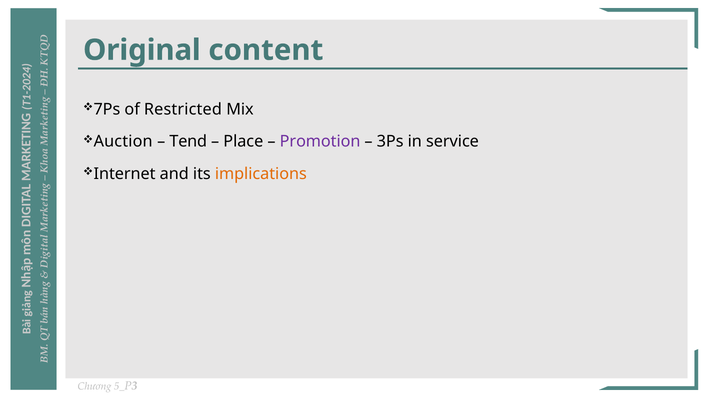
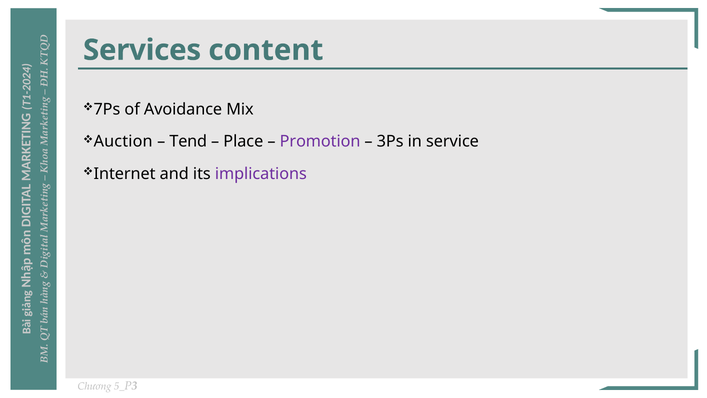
Original: Original -> Services (142, 50)
Restricted: Restricted -> Avoidance (183, 109)
implications colour: orange -> purple (261, 174)
